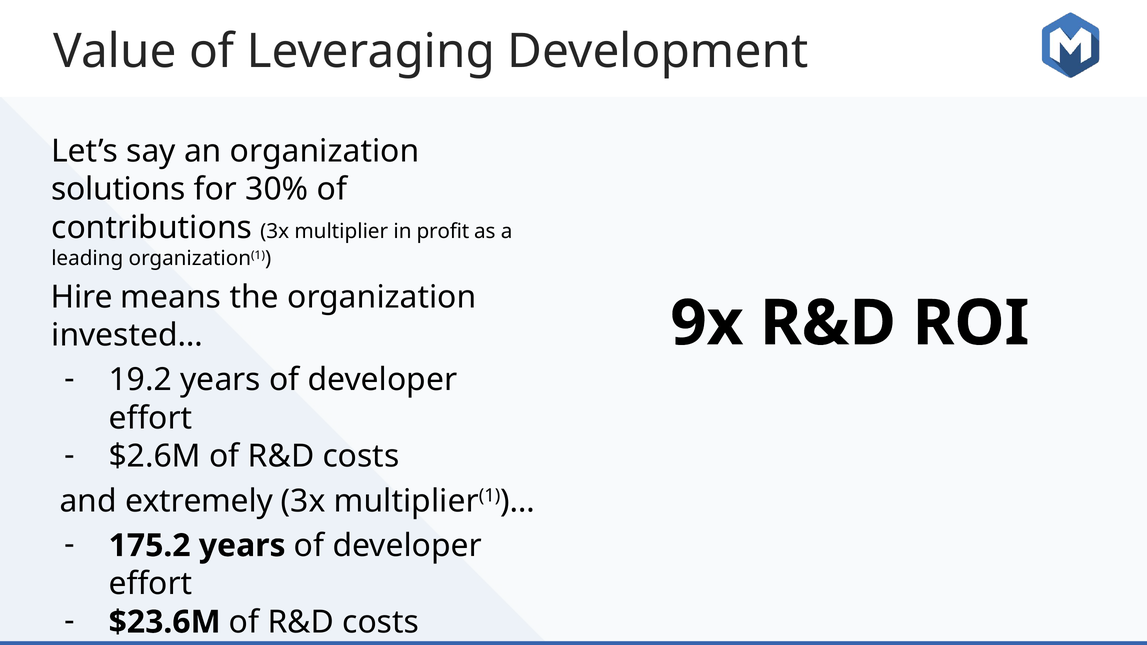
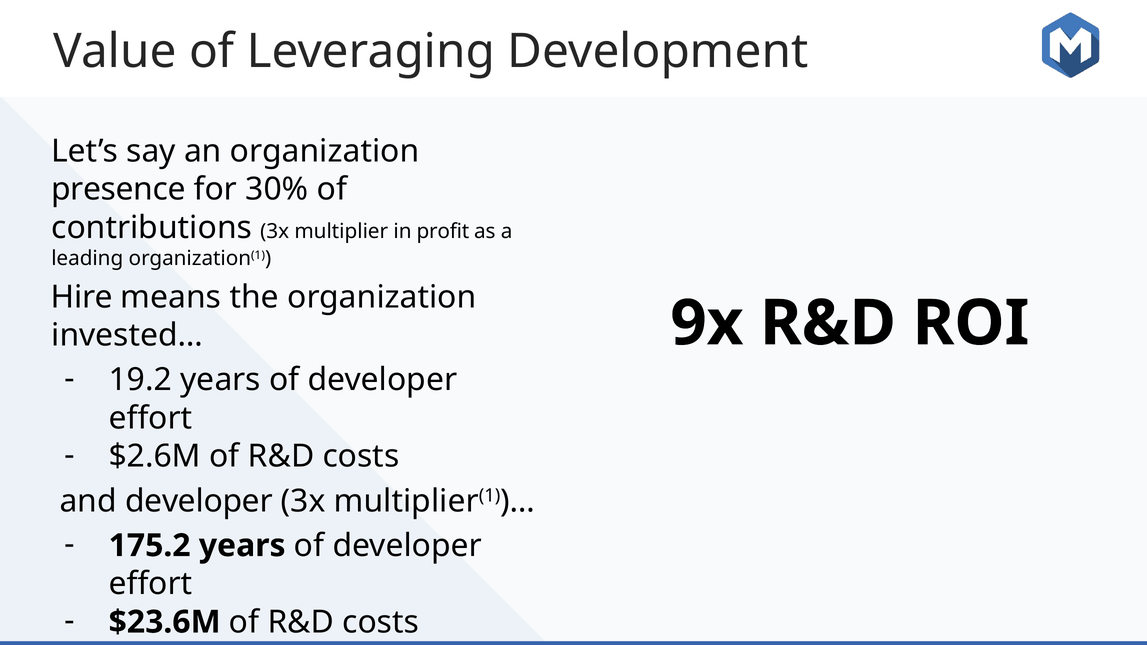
solutions: solutions -> presence (118, 189)
and extremely: extremely -> developer (199, 501)
